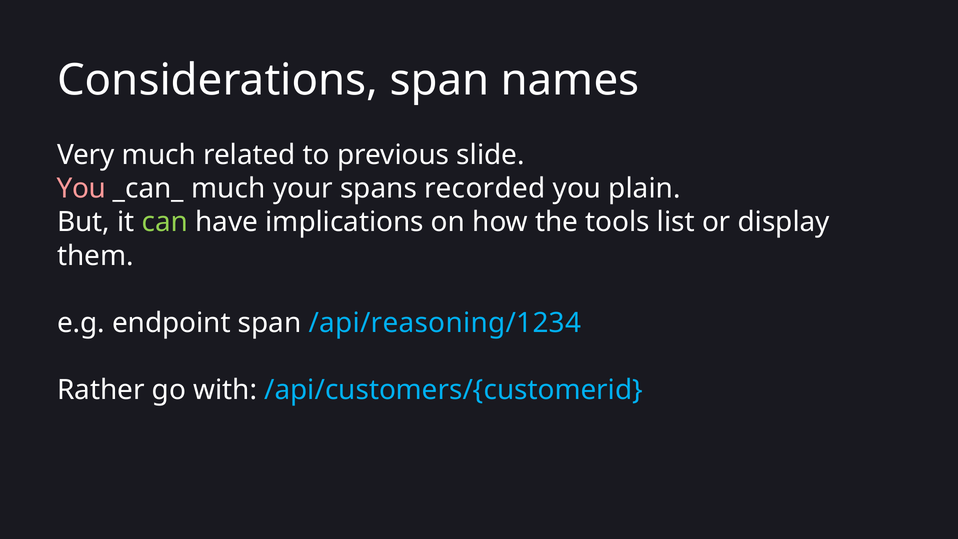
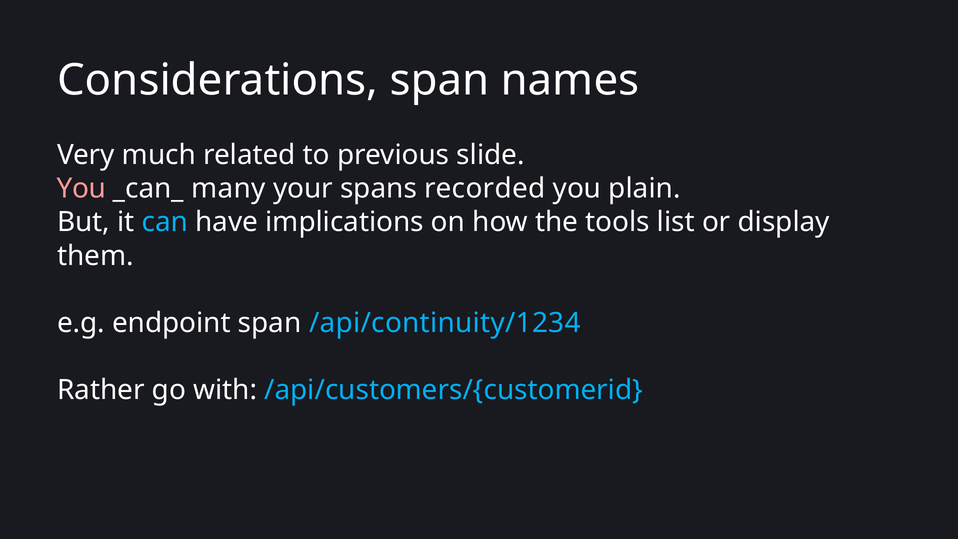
_can_ much: much -> many (228, 189)
can colour: light green -> light blue (165, 222)
/api/reasoning/1234: /api/reasoning/1234 -> /api/continuity/1234 (445, 323)
